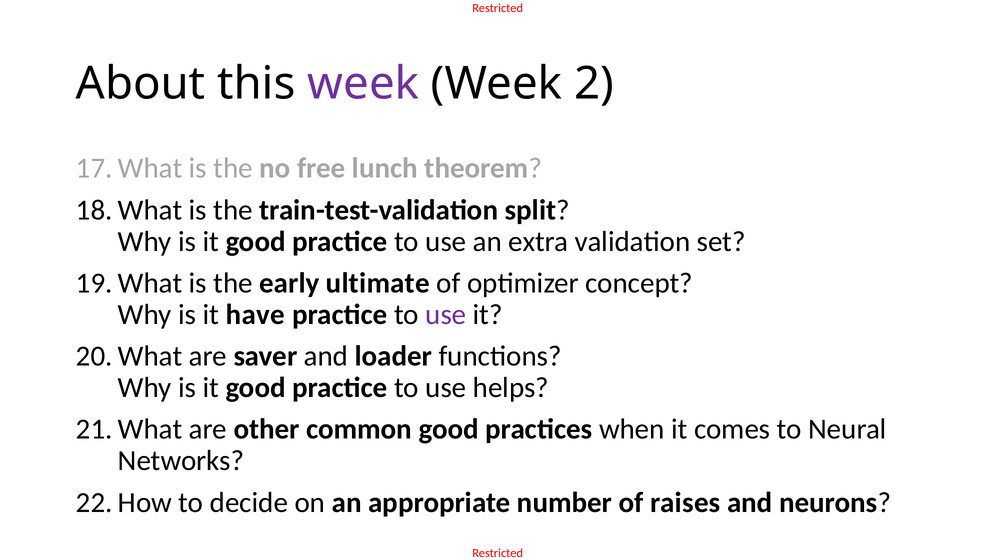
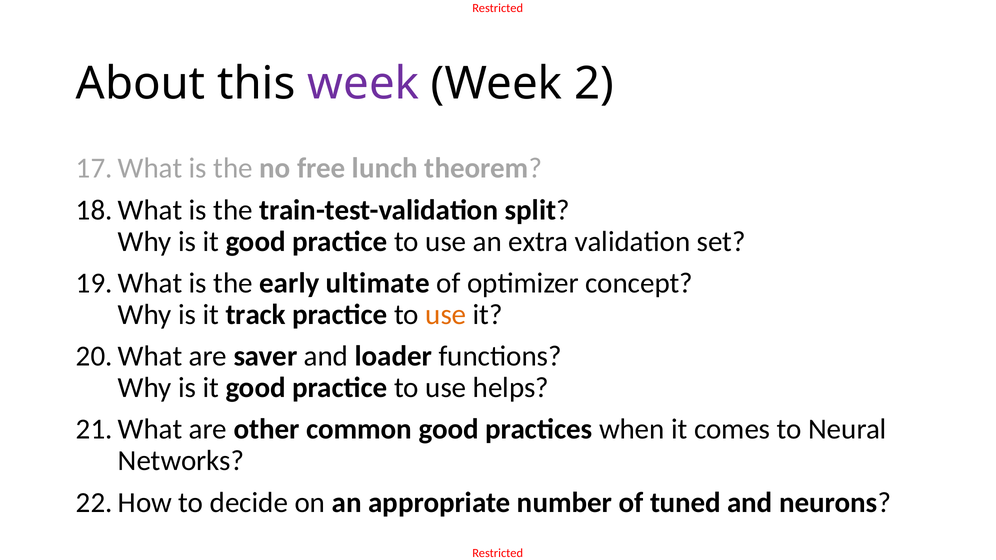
have: have -> track (256, 315)
use colour: purple -> orange (446, 315)
raises: raises -> tuned (685, 503)
